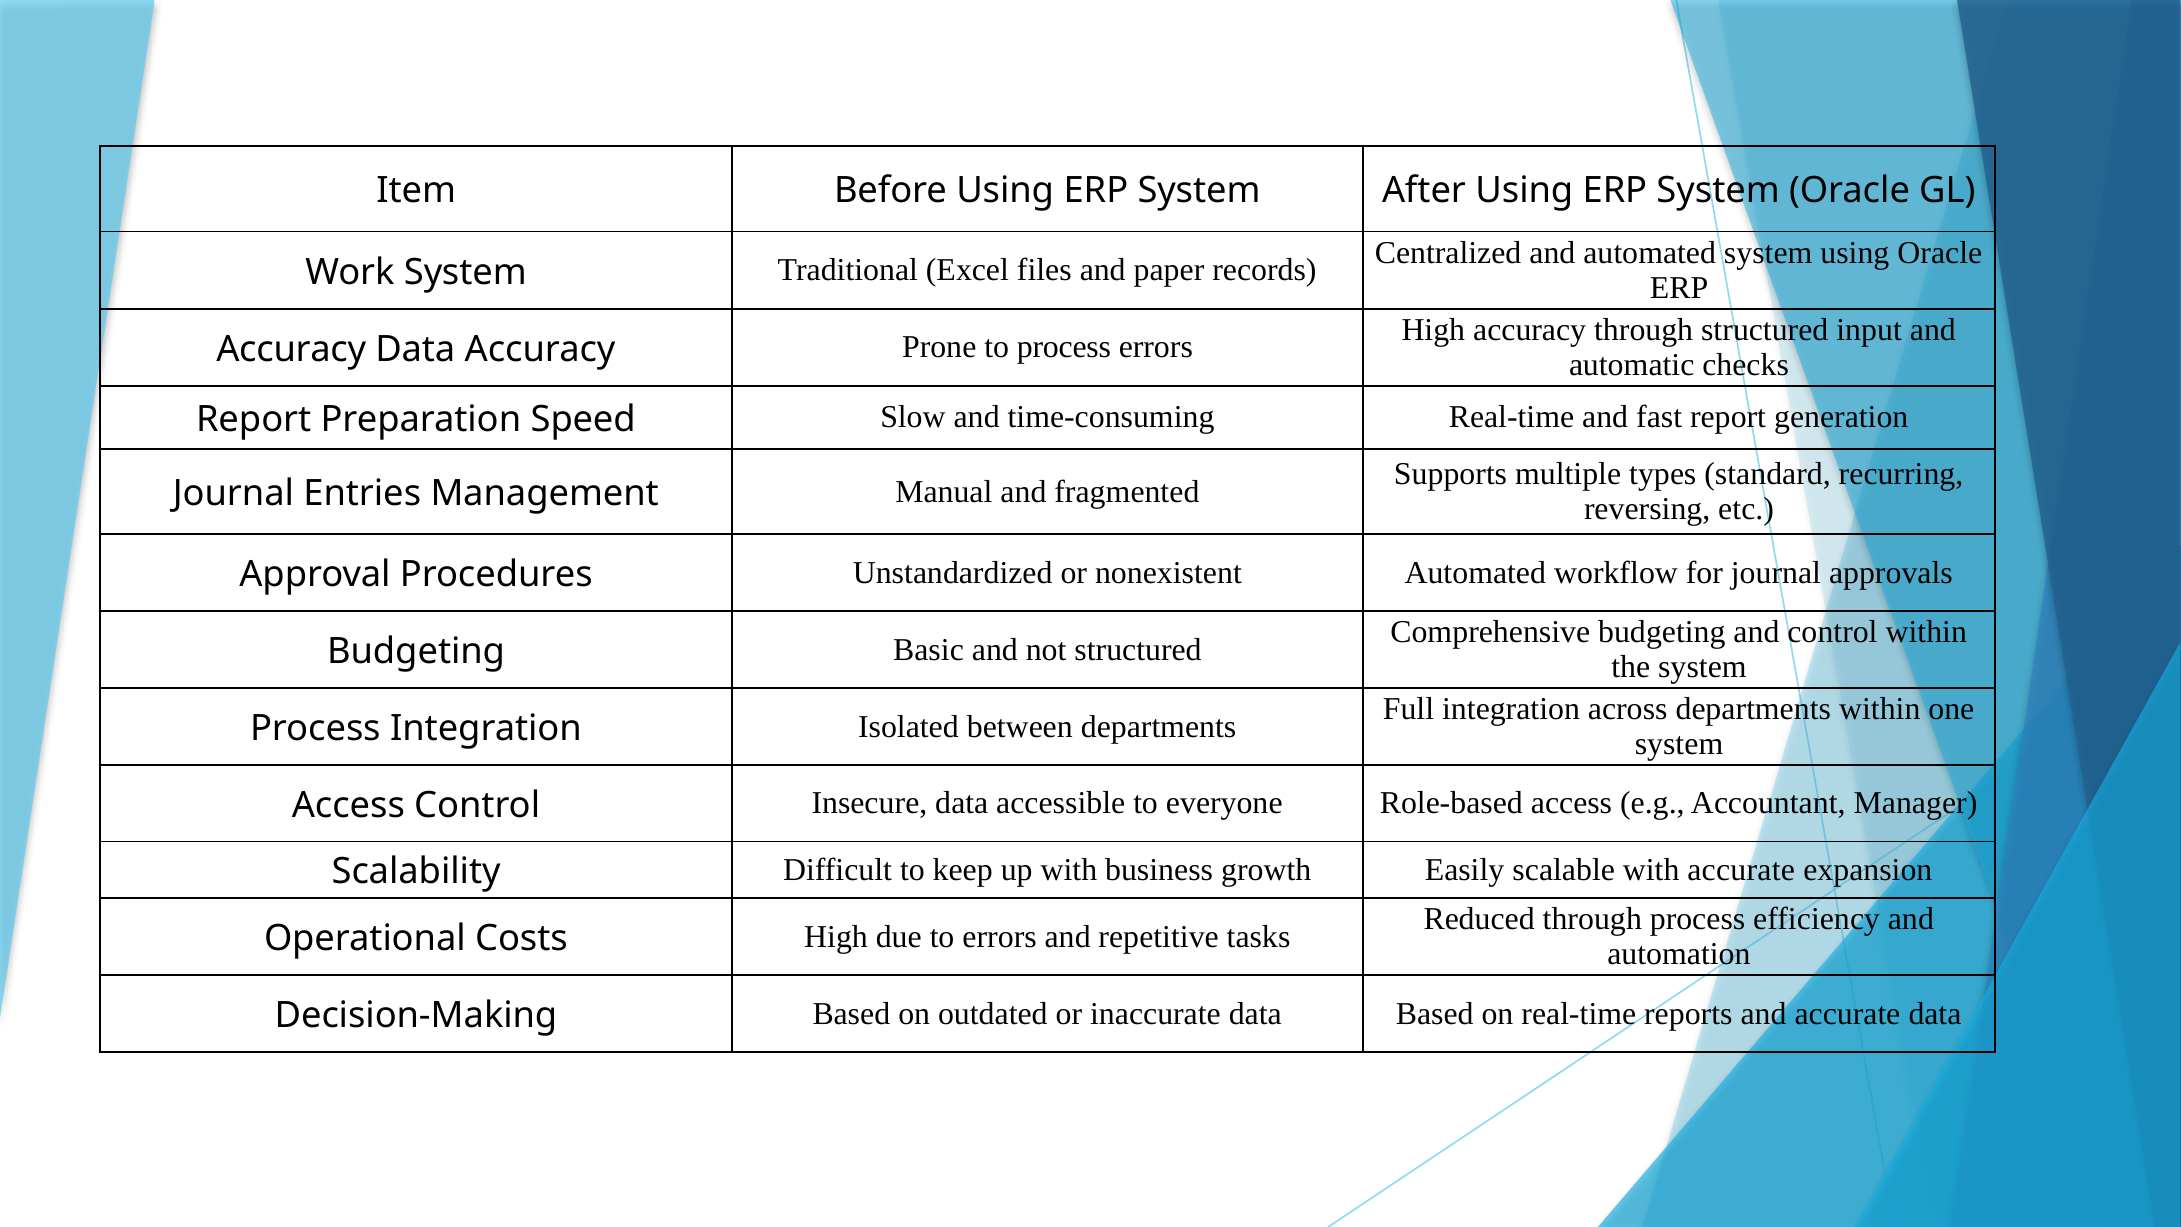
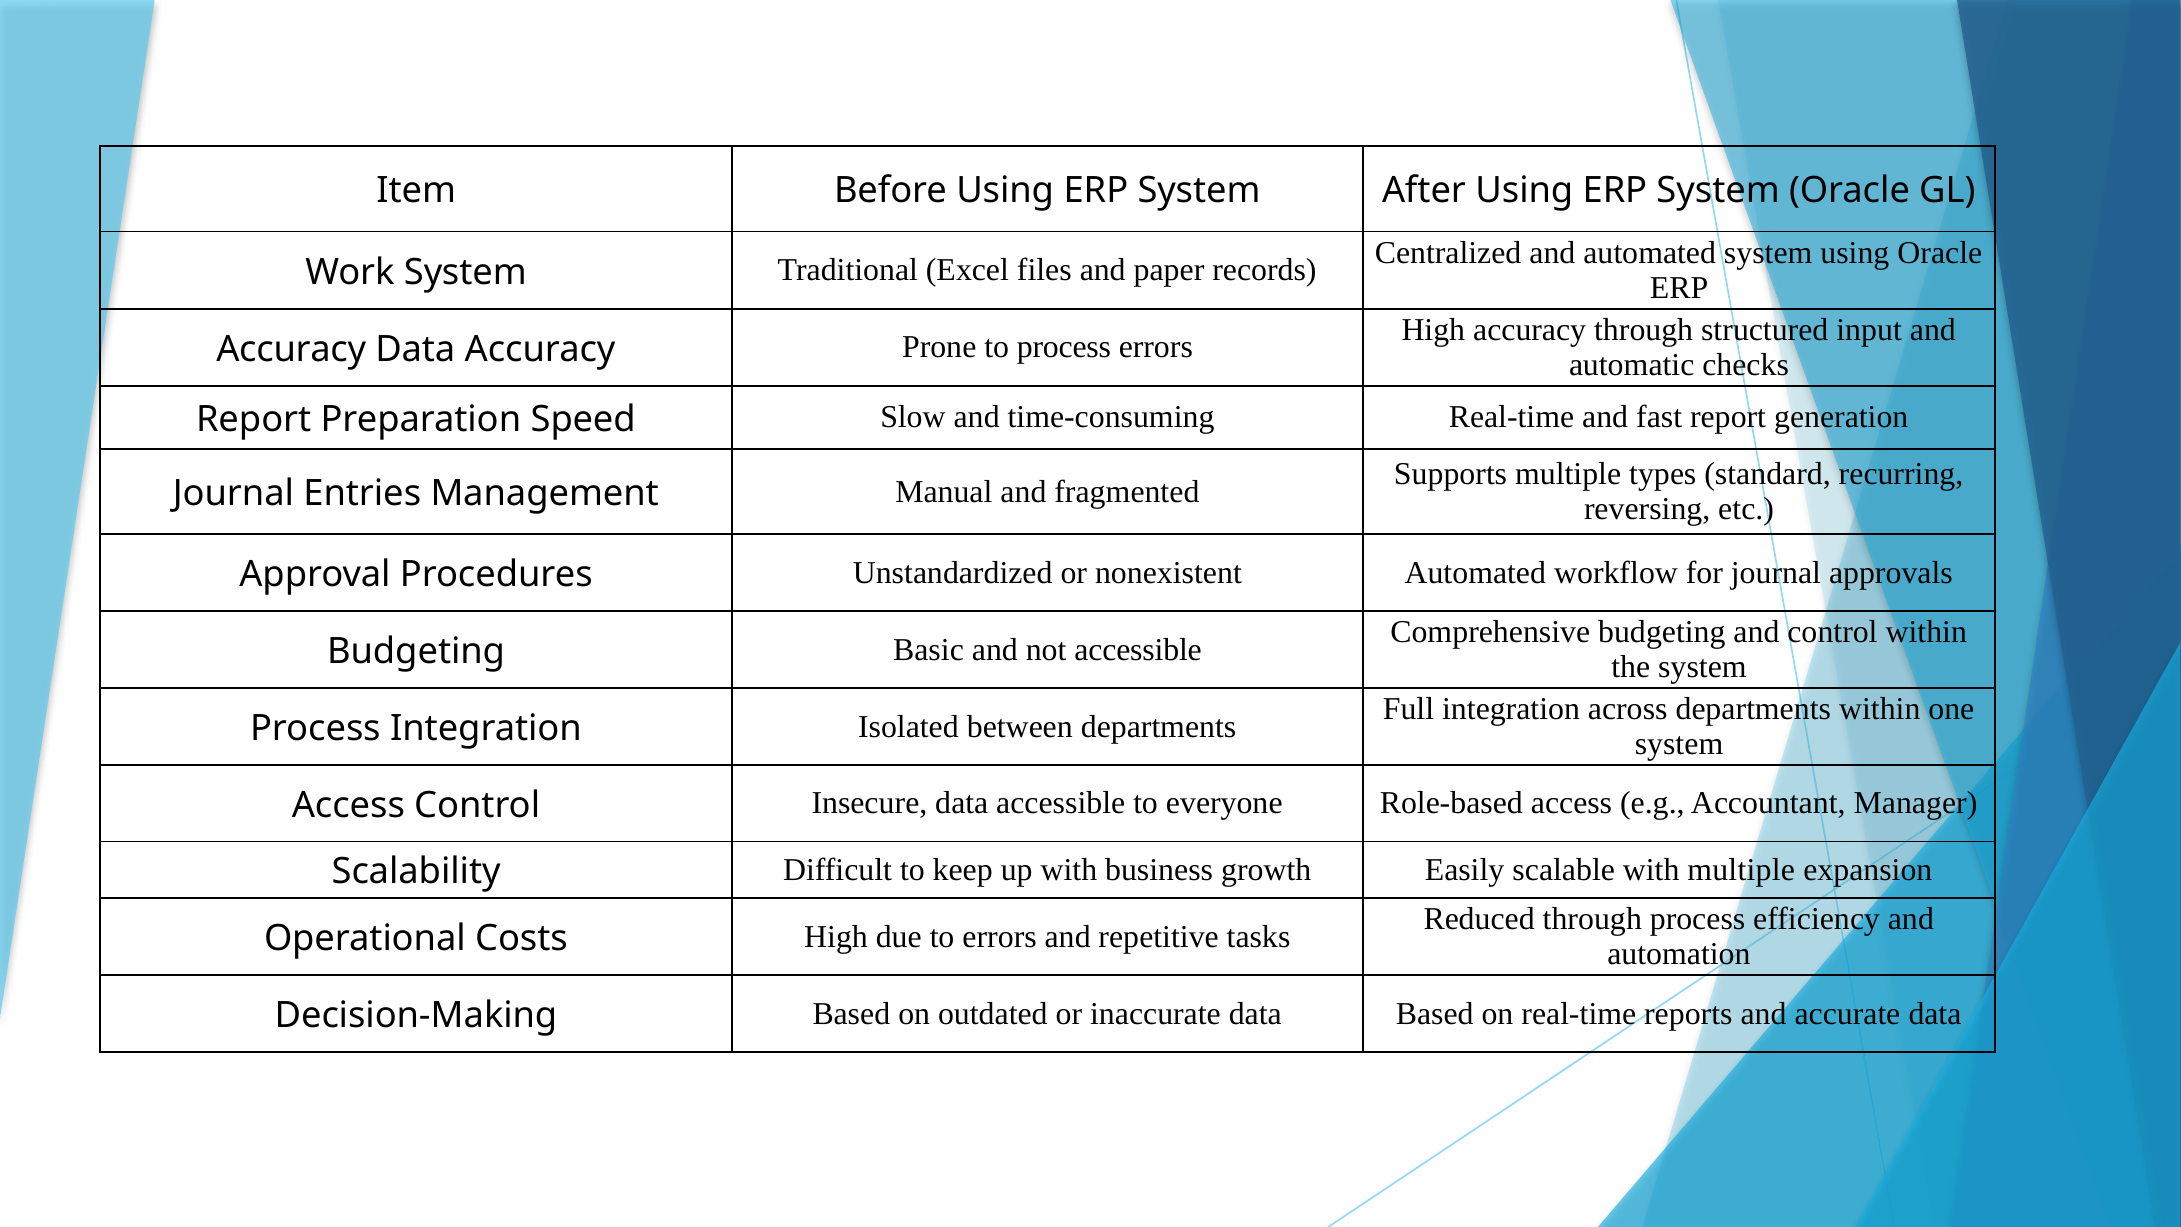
not structured: structured -> accessible (1138, 649)
with accurate: accurate -> multiple (1741, 870)
